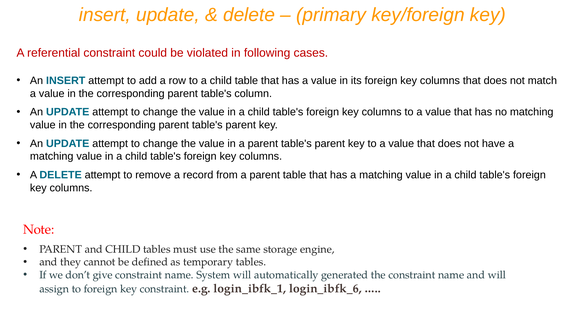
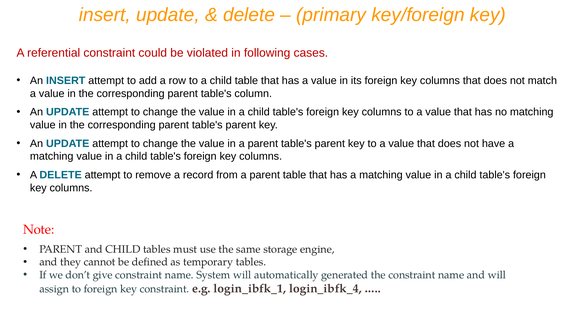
login_ibfk_6: login_ibfk_6 -> login_ibfk_4 (325, 288)
